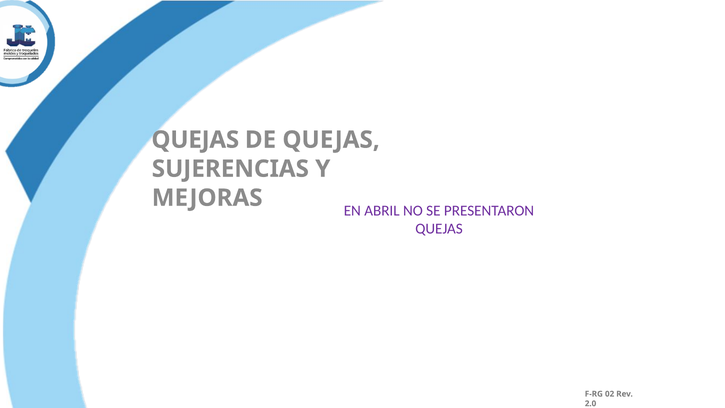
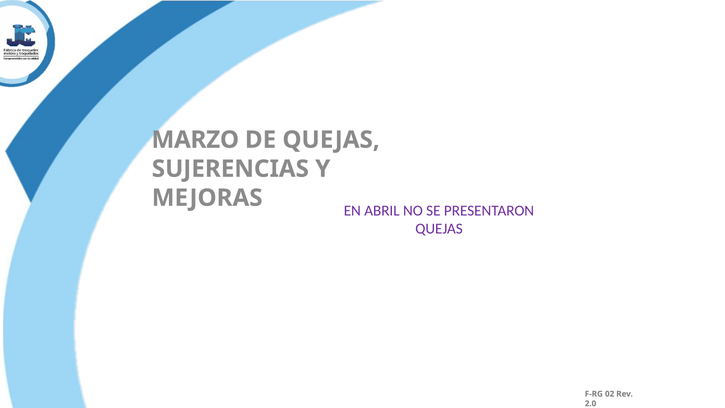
QUEJAS: QUEJAS -> MARZO (195, 140)
